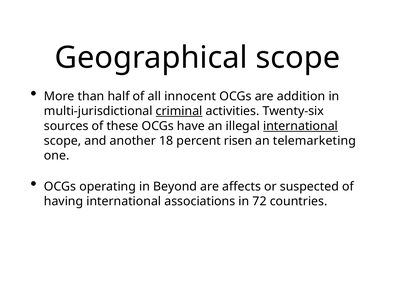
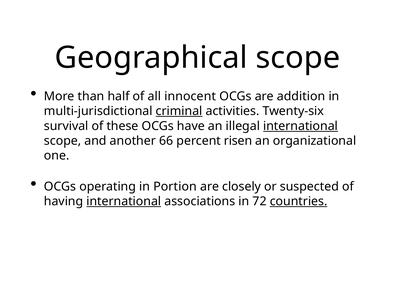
sources: sources -> survival (66, 126)
18: 18 -> 66 (166, 141)
telemarketing: telemarketing -> organizational (315, 141)
Beyond: Beyond -> Portion (175, 187)
affects: affects -> closely (242, 187)
international underline: none -> present (124, 202)
countries underline: none -> present (299, 202)
